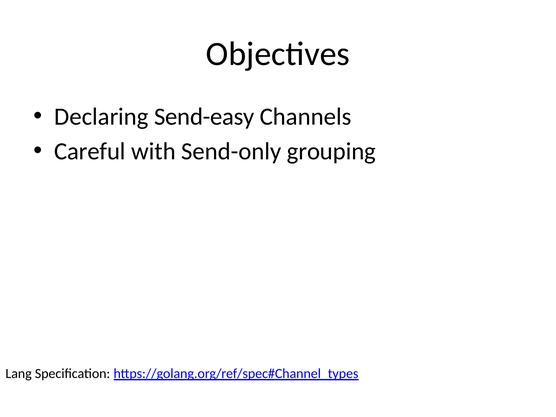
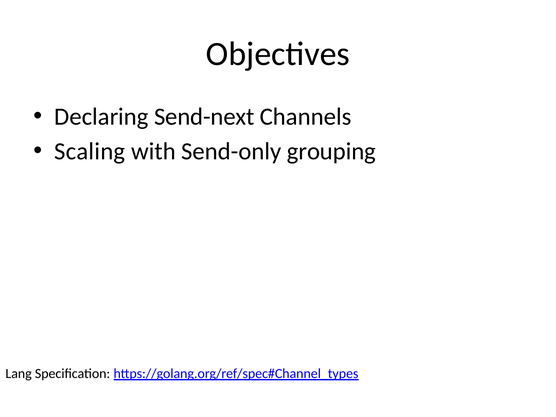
Send-easy: Send-easy -> Send-next (204, 117)
Careful: Careful -> Scaling (90, 151)
